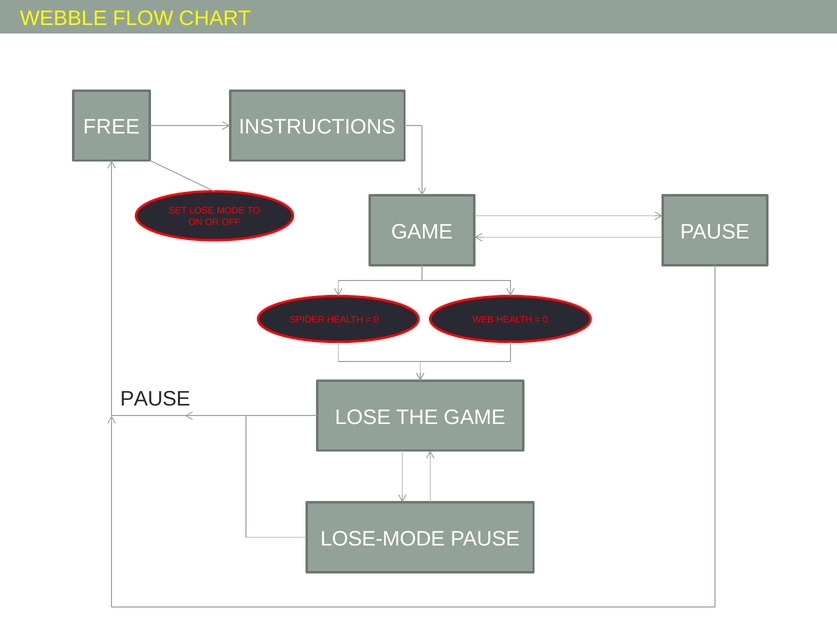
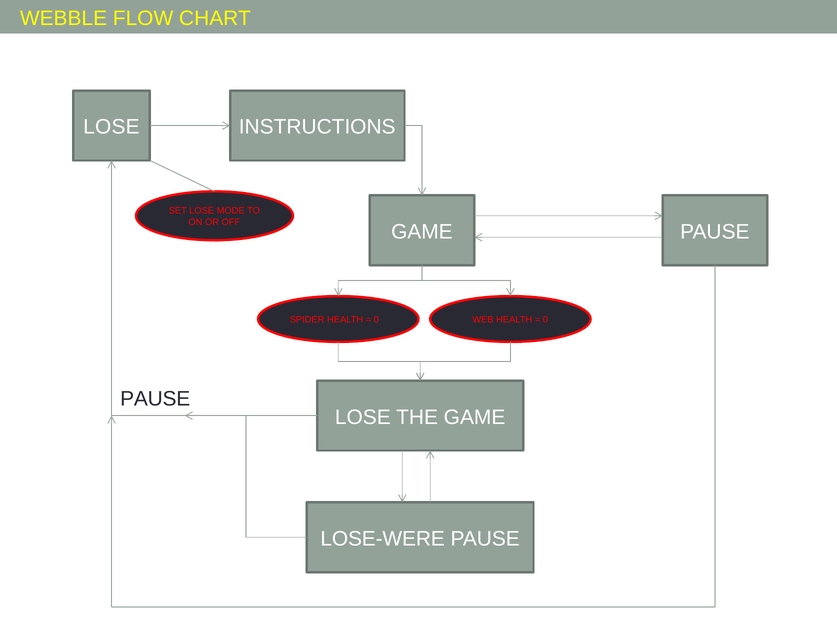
FREE: FREE -> LOSE (111, 127)
LOSE-MODE: LOSE-MODE -> LOSE-WERE (383, 539)
